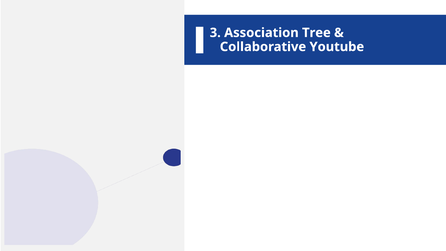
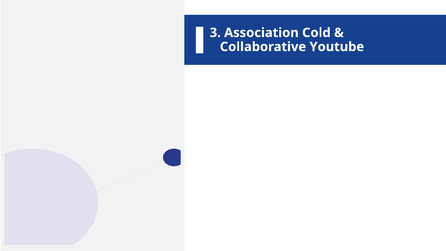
Tree: Tree -> Cold (316, 33)
